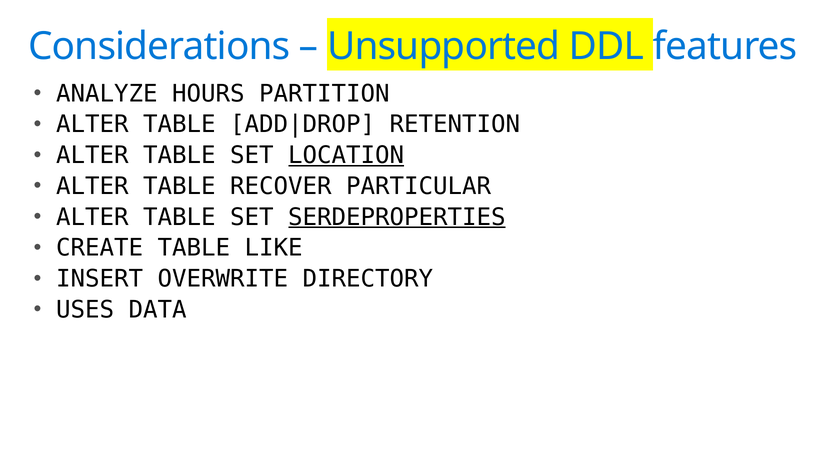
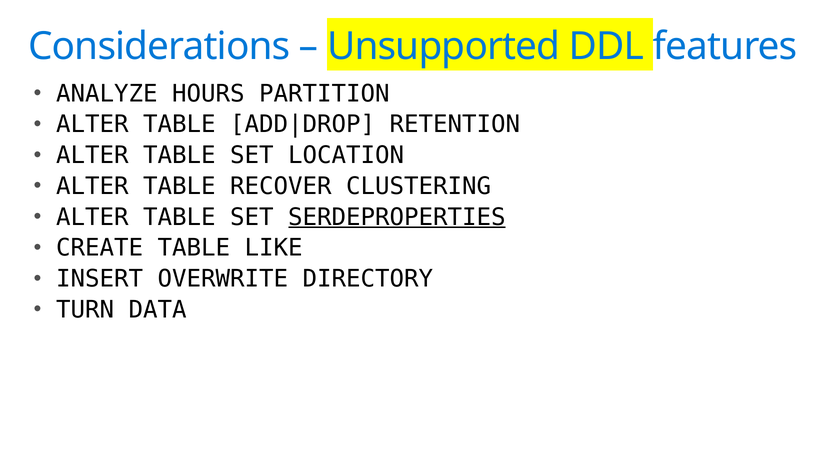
LOCATION underline: present -> none (346, 155)
PARTICULAR: PARTICULAR -> CLUSTERING (419, 186)
USES: USES -> TURN (85, 310)
